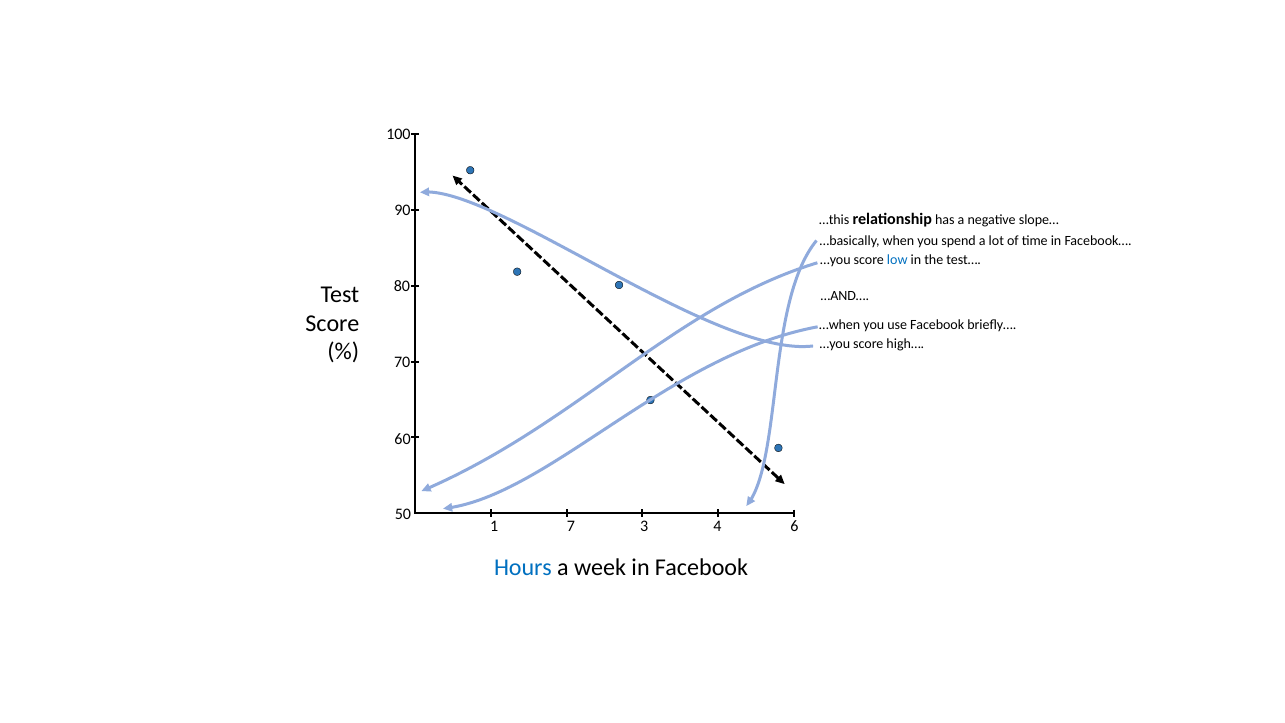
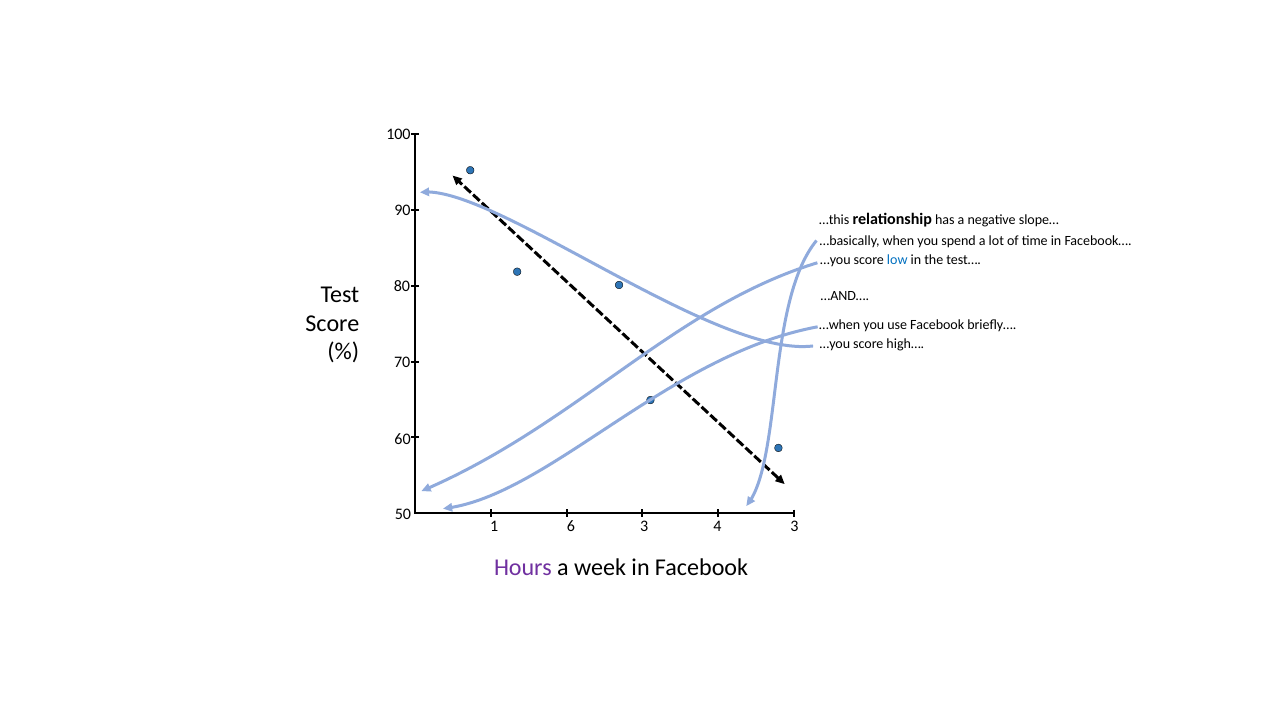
7: 7 -> 6 (571, 526)
4 6: 6 -> 3 (794, 526)
Hours colour: blue -> purple (523, 567)
